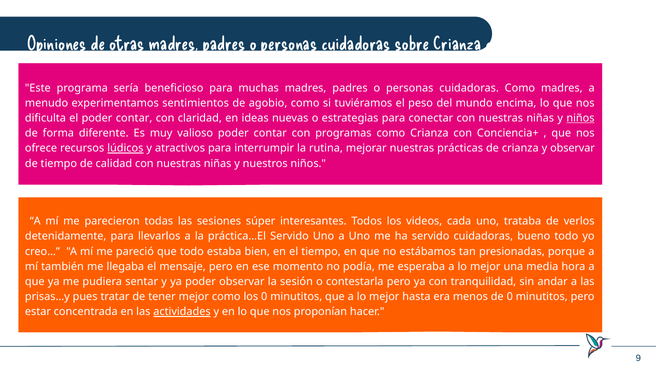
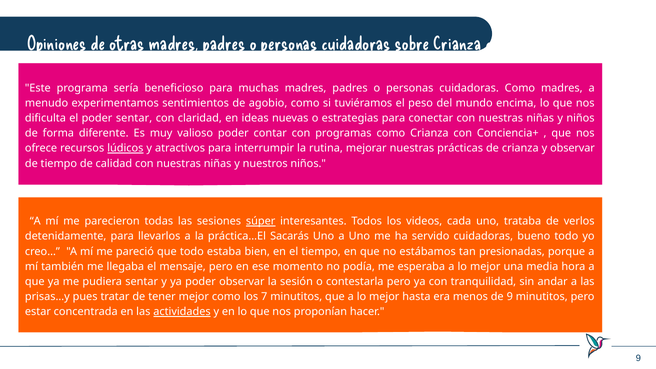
el poder contar: contar -> sentar (134, 118)
niños underline: present -> none (580, 118)
súper underline: none -> present (261, 221)
práctica…El Servido: Servido -> Sacarás (290, 236)
los 0: 0 -> 7 (264, 297)
de 0: 0 -> 9 (510, 297)
